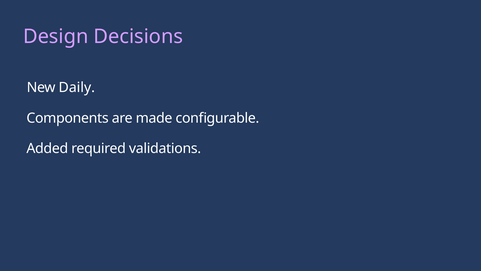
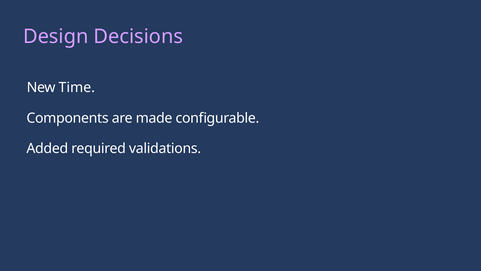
Daily: Daily -> Time (77, 88)
